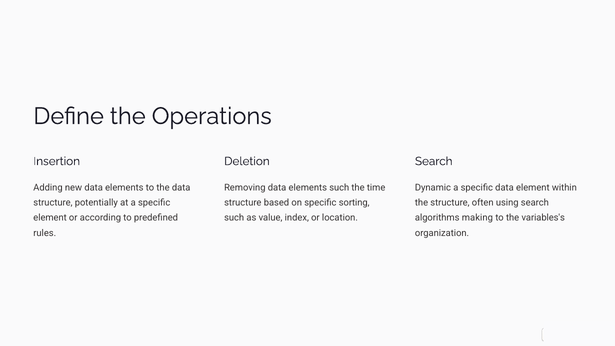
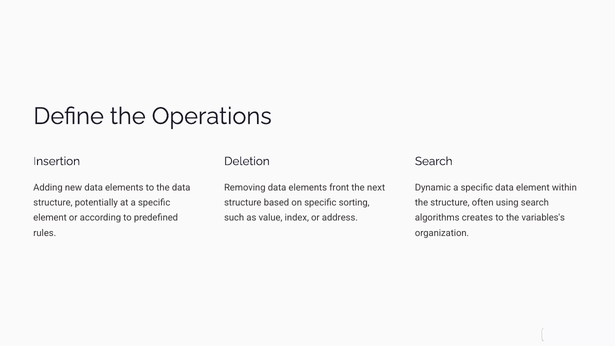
elements such: such -> front (339, 187)
time: time -> next (376, 187)
location: location -> address (340, 218)
making: making -> creates (477, 218)
